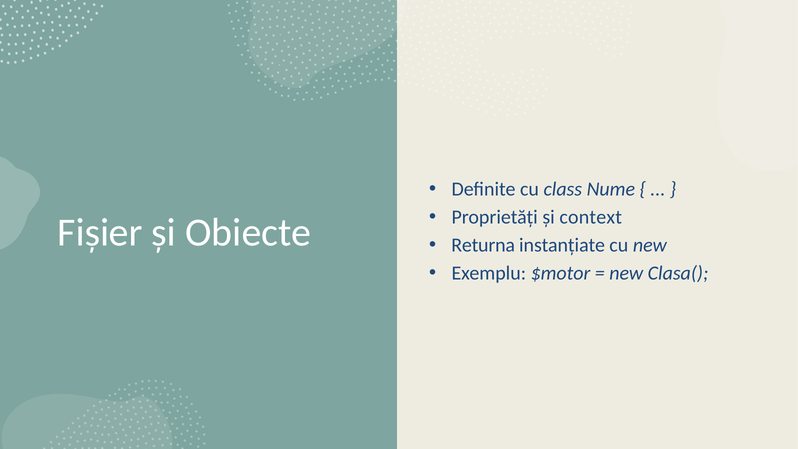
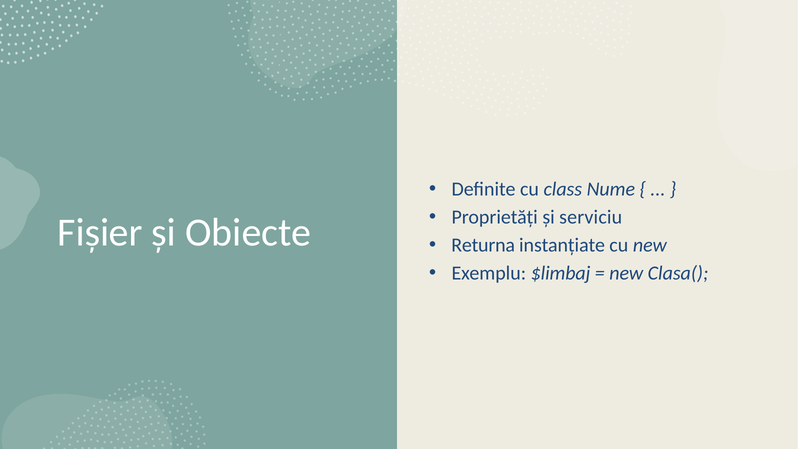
context: context -> serviciu (591, 217)
$motor: $motor -> $limbaj (561, 273)
